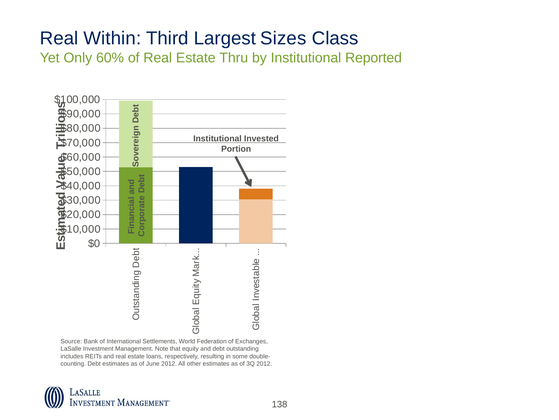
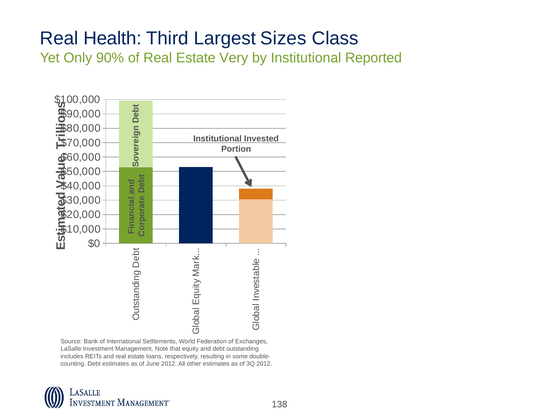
Within: Within -> Health (112, 38)
60%: 60% -> 90% (110, 58)
Thru: Thru -> Very (234, 58)
